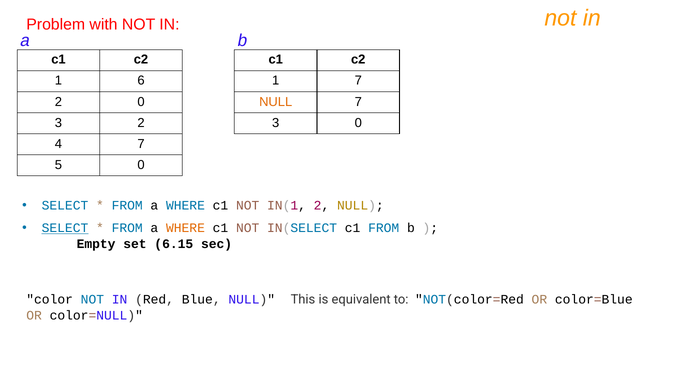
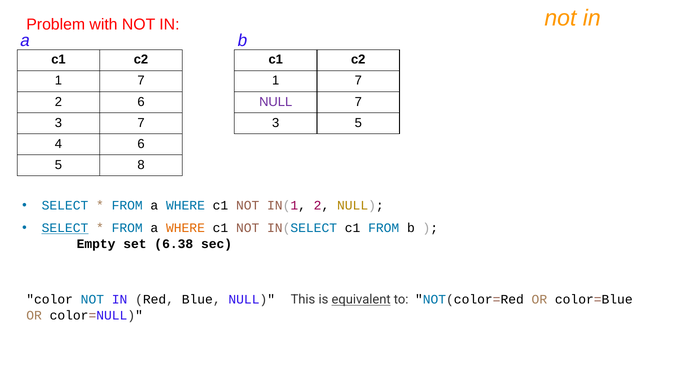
6: 6 -> 7 (141, 81)
2 0: 0 -> 6 (141, 102)
NULL colour: orange -> purple (276, 102)
3 2: 2 -> 7 (141, 123)
3 0: 0 -> 5 (358, 123)
4 7: 7 -> 6 (141, 144)
5 0: 0 -> 8 (141, 165)
6.15: 6.15 -> 6.38 (174, 244)
equivalent underline: none -> present (361, 299)
